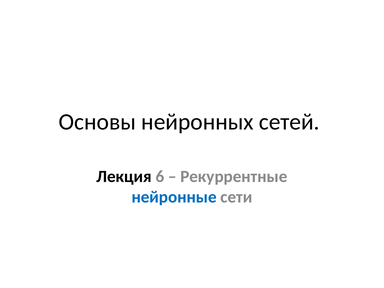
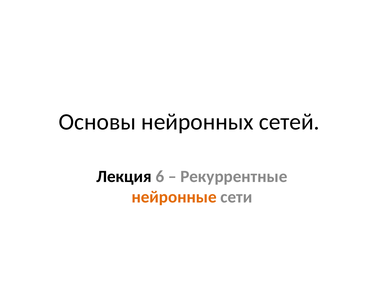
нейронные colour: blue -> orange (174, 197)
